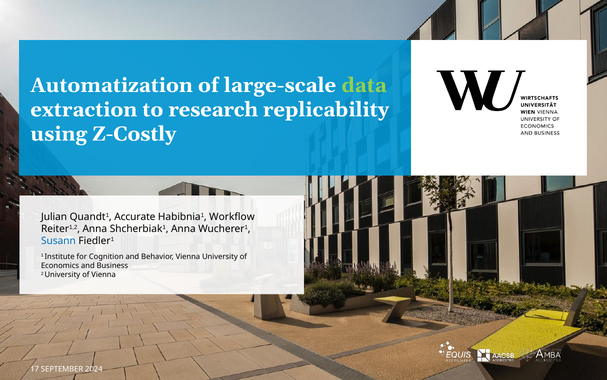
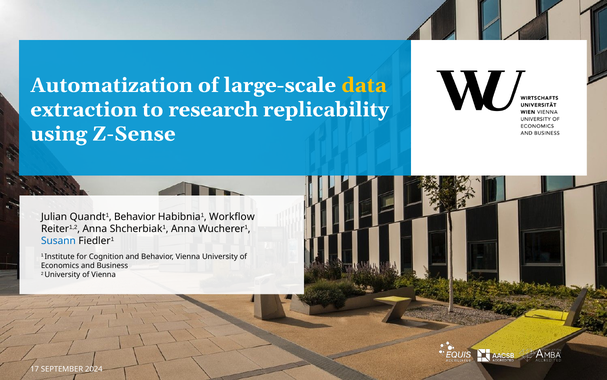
data colour: light green -> yellow (364, 85)
Z-Costly: Z-Costly -> Z-Sense (134, 134)
Quandt1 Accurate: Accurate -> Behavior (135, 216)
